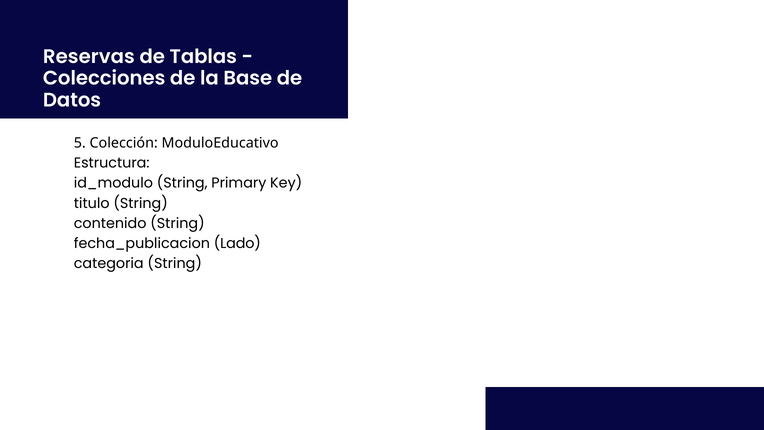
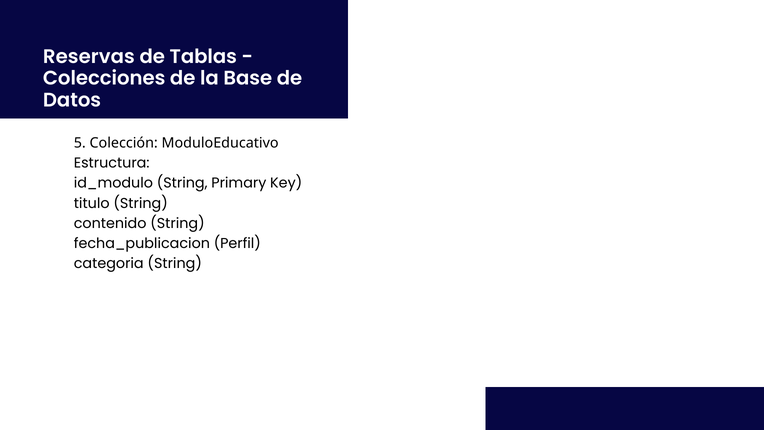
Lado: Lado -> Perfil (237, 243)
